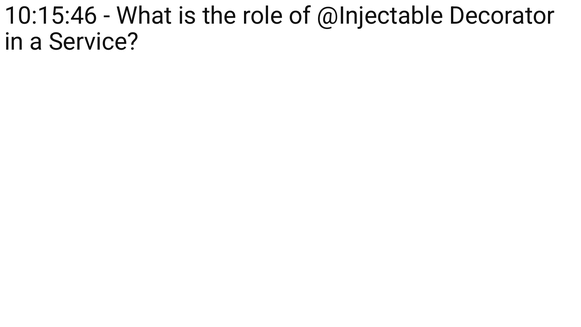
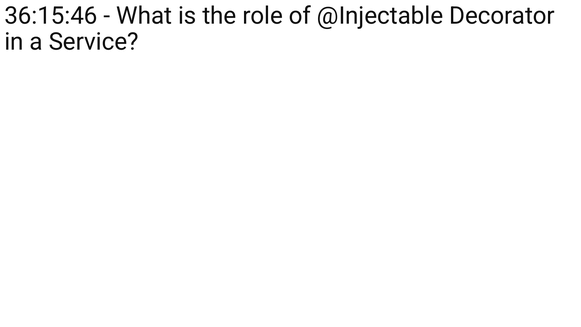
10:15:46: 10:15:46 -> 36:15:46 (51, 16)
